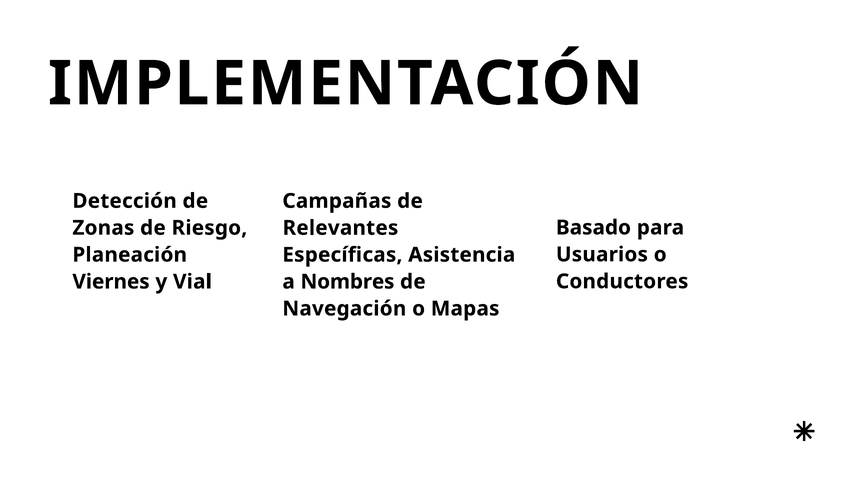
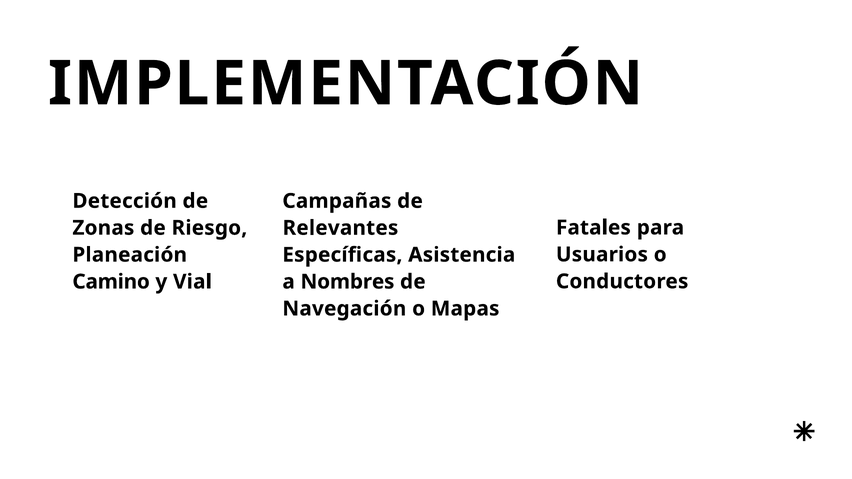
Basado: Basado -> Fatales (593, 228)
Viernes: Viernes -> Camino (111, 282)
